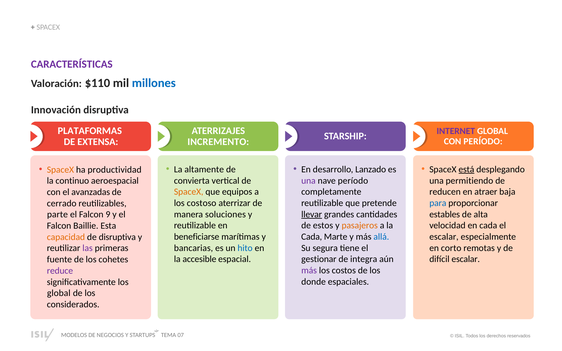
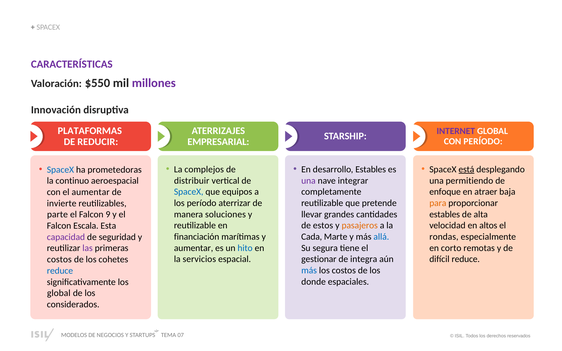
$110: $110 -> $550 (97, 83)
millones colour: blue -> purple (154, 83)
EXTENSA: EXTENSA -> REDUCIR (98, 142)
INCREMENTO: INCREMENTO -> EMPRESARIAL (218, 142)
altamente: altamente -> complejos (204, 169)
desarrollo Lanzado: Lanzado -> Estables (371, 169)
SpaceX colour: orange -> blue (60, 170)
productividad: productividad -> prometedoras (115, 170)
convierta: convierta -> distribuir (192, 181)
nave período: período -> integrar (353, 181)
SpaceX colour: orange -> blue (189, 192)
reducen: reducen -> enfoque (445, 192)
el avanzadas: avanzadas -> aumentar (91, 192)
los costoso: costoso -> período (202, 203)
para colour: blue -> orange (438, 203)
cerrado: cerrado -> invierte (62, 203)
llevar underline: present -> none (312, 214)
en cada: cada -> altos (488, 226)
Baillie: Baillie -> Escala (86, 226)
beneficiarse: beneficiarse -> financiación (197, 237)
escalar: escalar -> rondas (444, 237)
capacidad colour: orange -> purple (66, 237)
de disruptiva: disruptiva -> seguridad (117, 237)
bancarias: bancarias -> aumentar (194, 248)
accesible: accesible -> servicios (199, 259)
difícil escalar: escalar -> reduce (466, 259)
fuente: fuente -> costos (59, 260)
más colour: purple -> blue (309, 271)
reduce colour: purple -> blue (60, 271)
